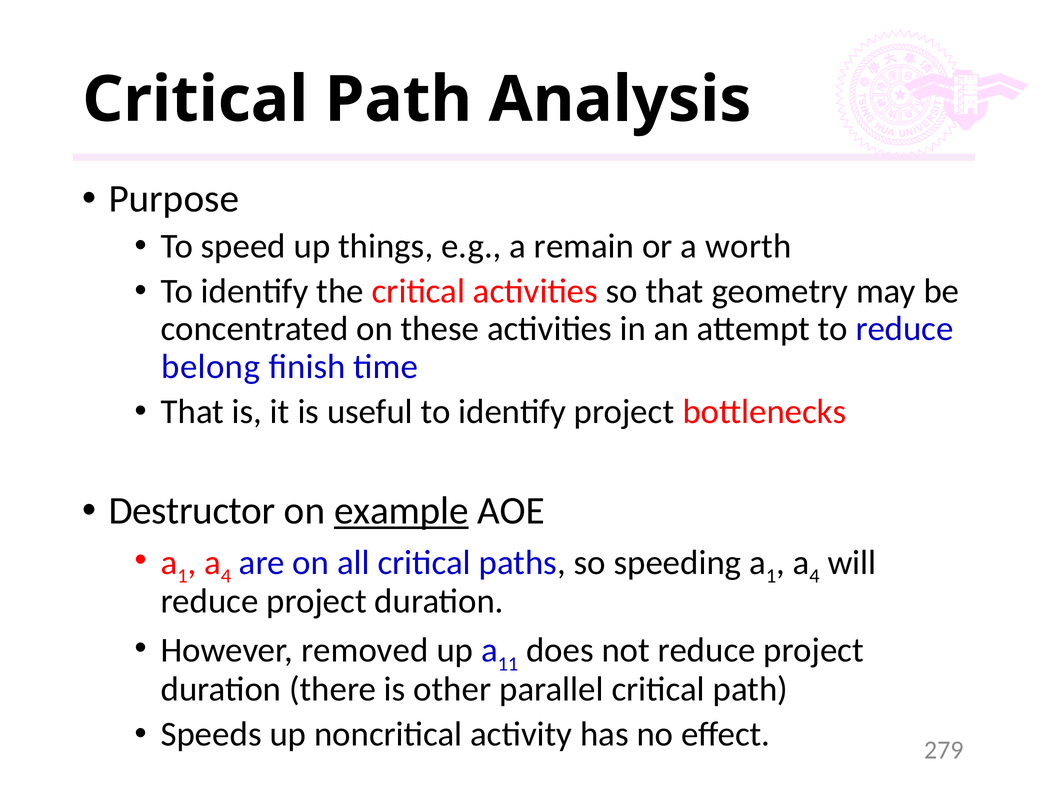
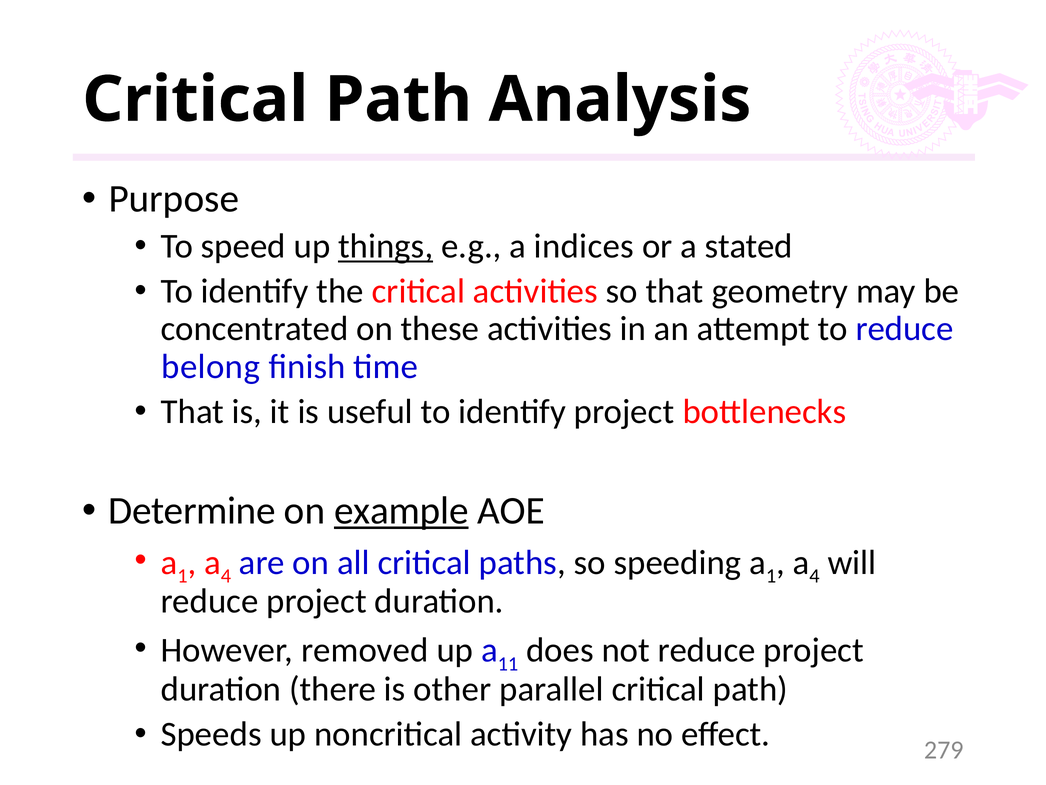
things underline: none -> present (386, 246)
remain: remain -> indices (584, 246)
worth: worth -> stated (749, 246)
Destructor: Destructor -> Determine (192, 511)
